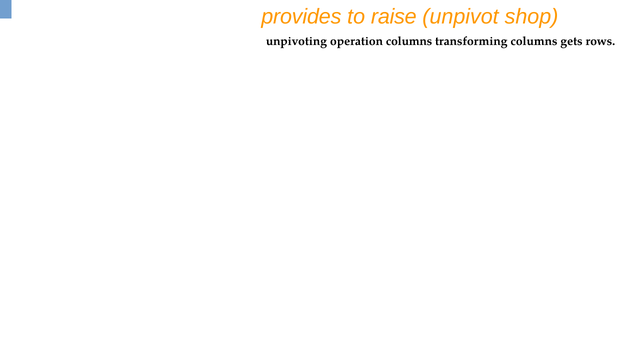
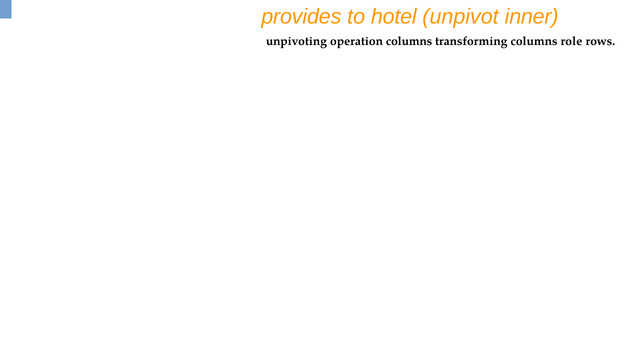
raise: raise -> hotel (394, 17)
shop: shop -> inner (532, 17)
gets: gets -> role (571, 41)
